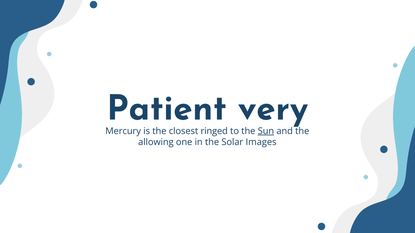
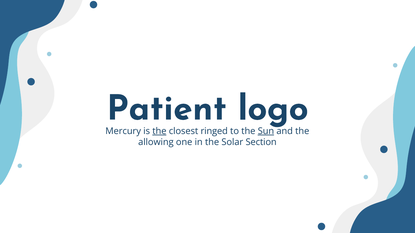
very: very -> logo (273, 108)
the underline: none -> present (159, 131)
Images: Images -> Section (261, 142)
